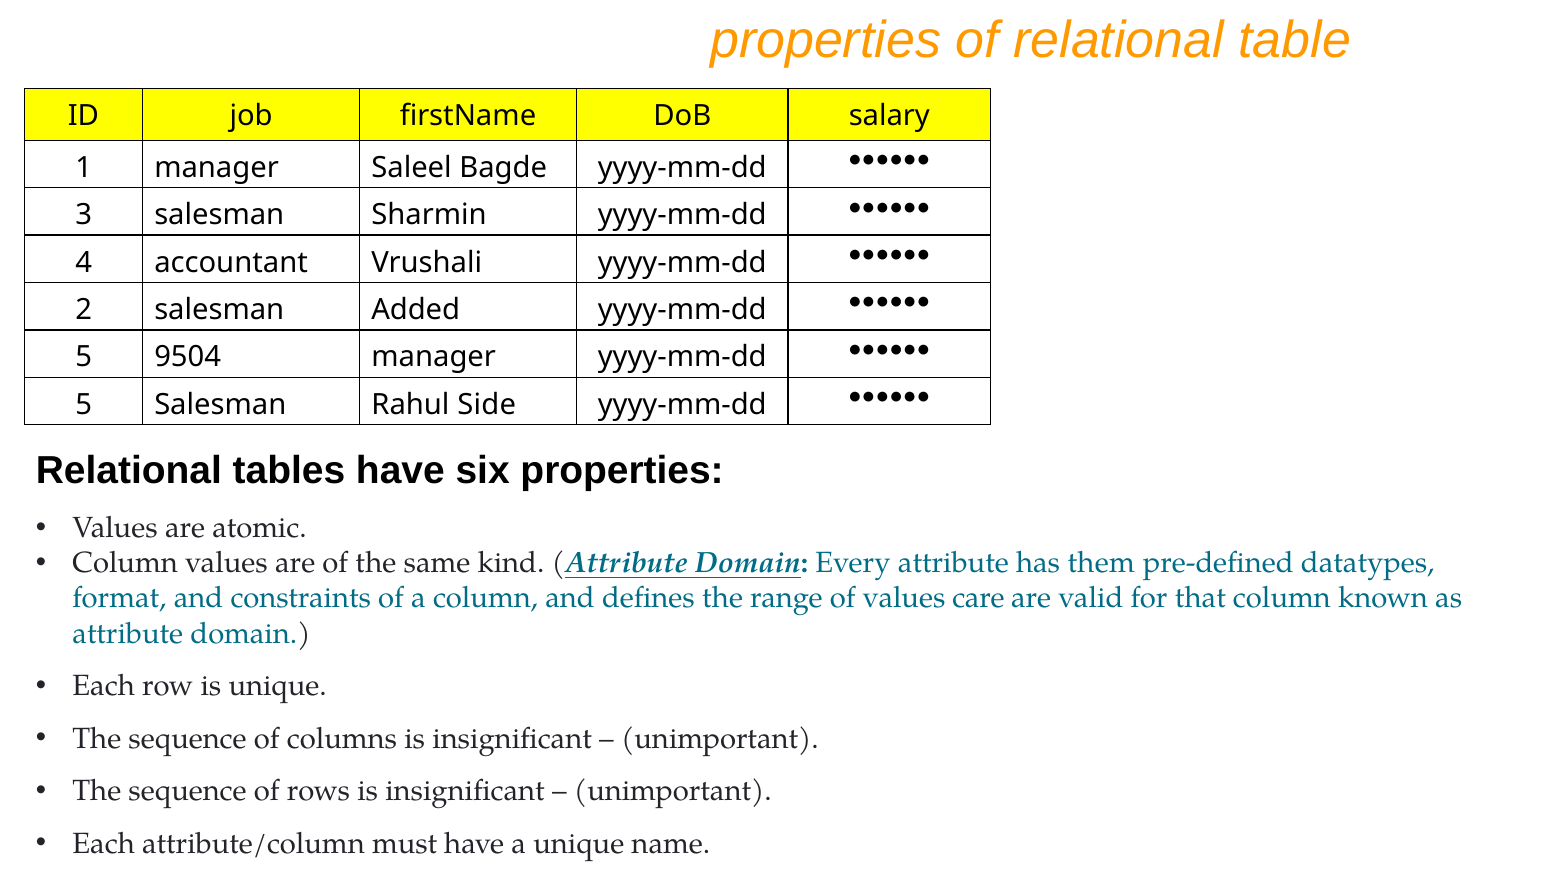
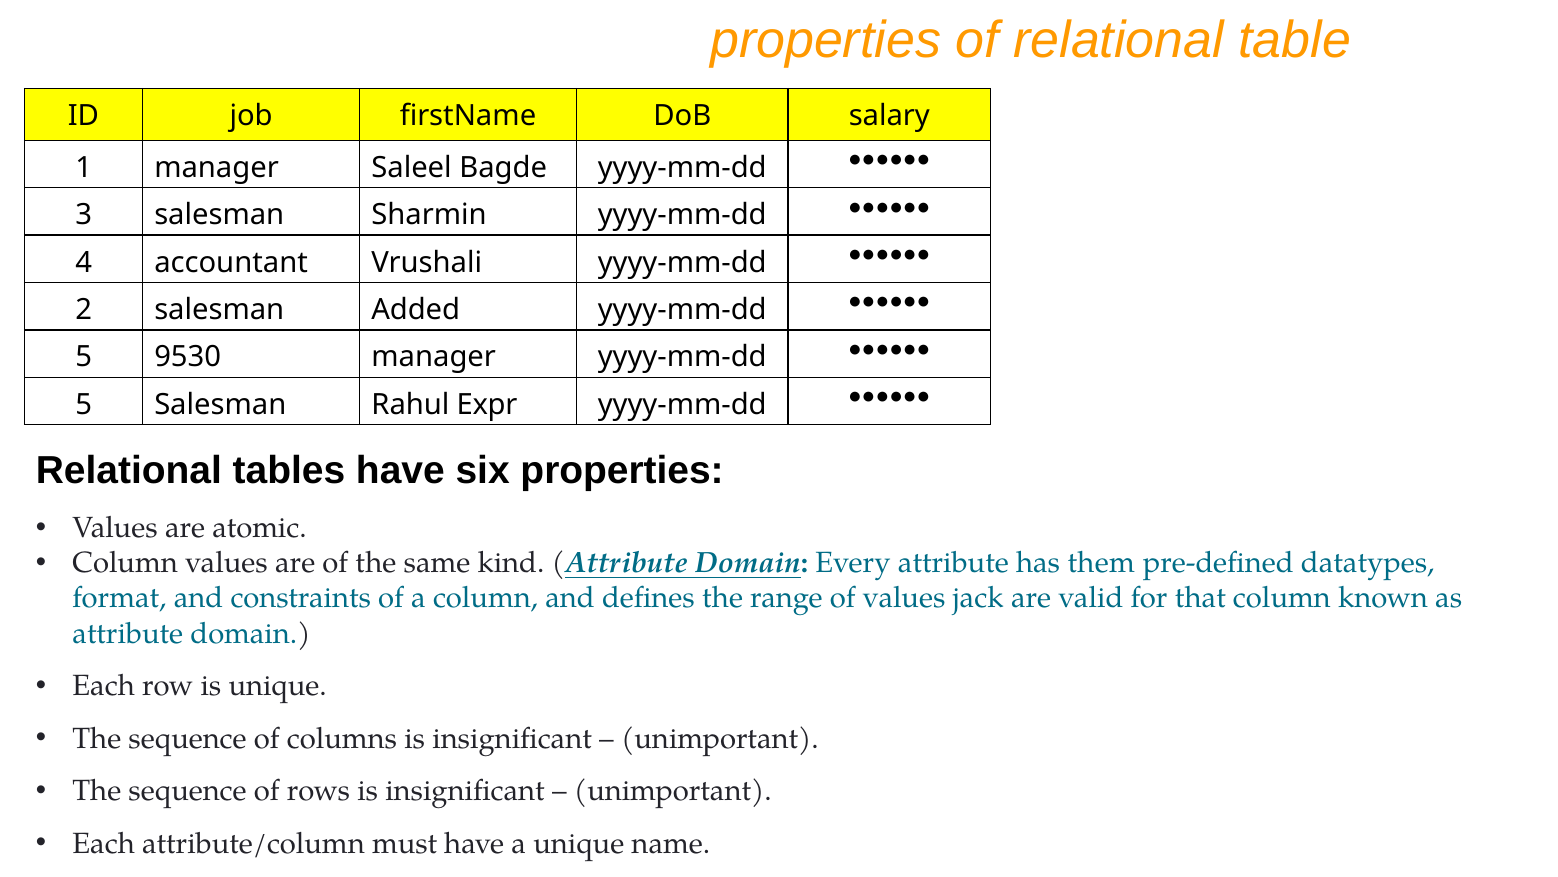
9504: 9504 -> 9530 (188, 357)
Side: Side -> Expr (487, 404)
care: care -> jack (978, 598)
